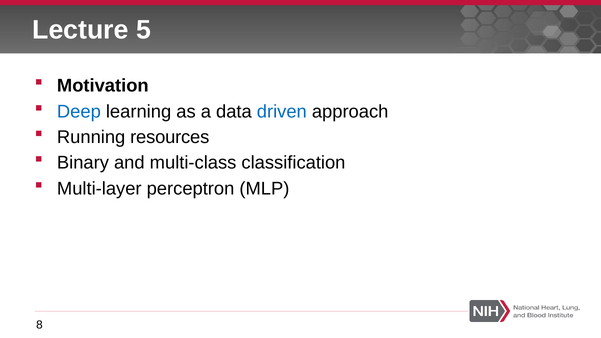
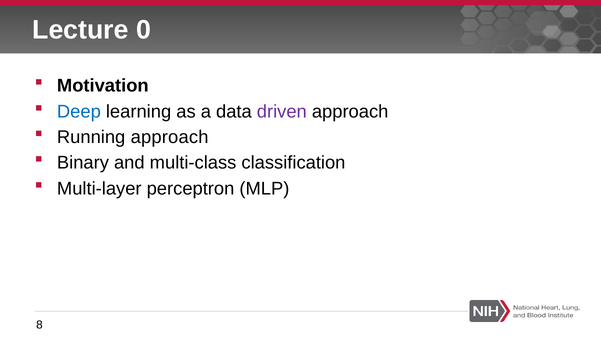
5: 5 -> 0 (143, 30)
driven colour: blue -> purple (282, 112)
Running resources: resources -> approach (170, 137)
